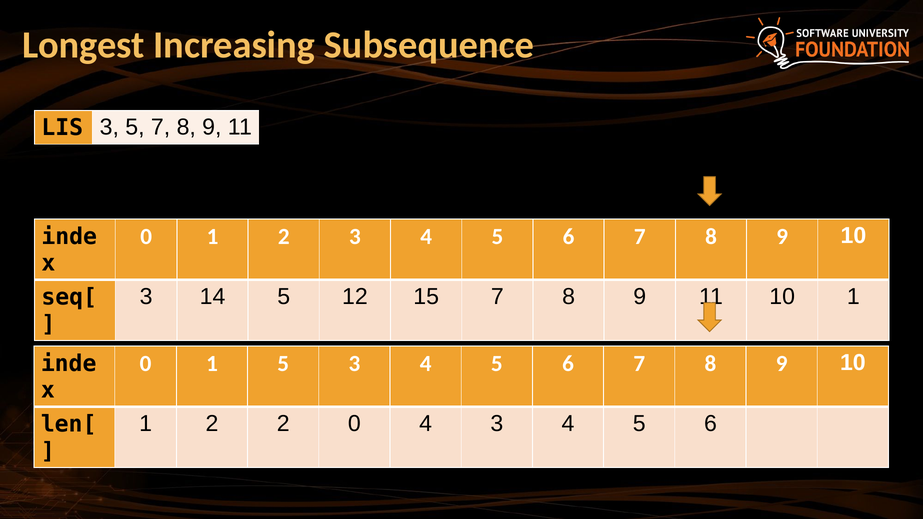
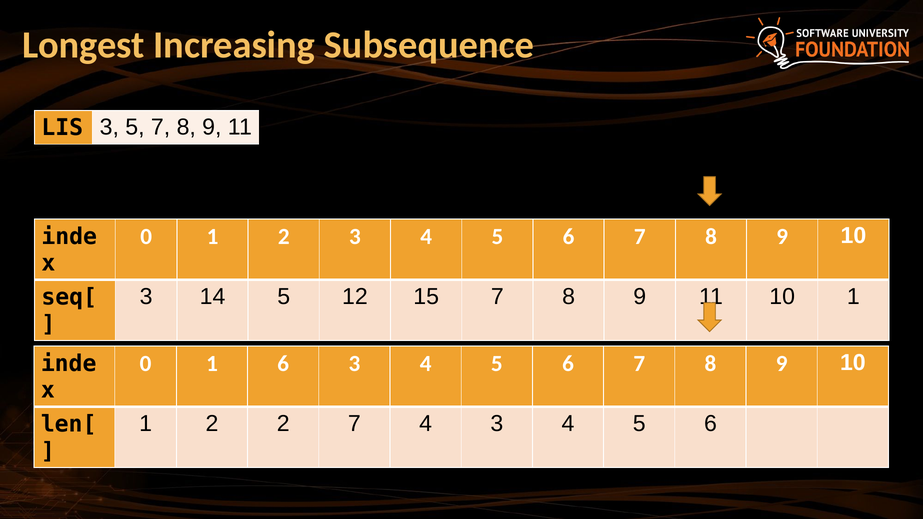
1 5: 5 -> 6 (283, 364)
2 0: 0 -> 7 (354, 424)
